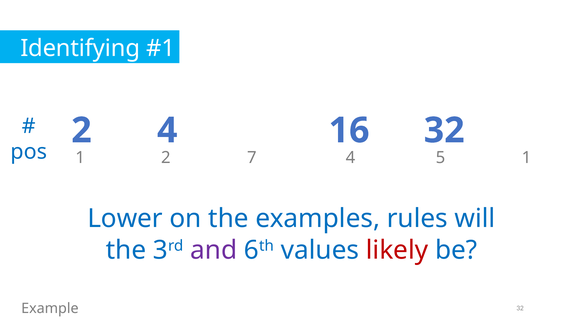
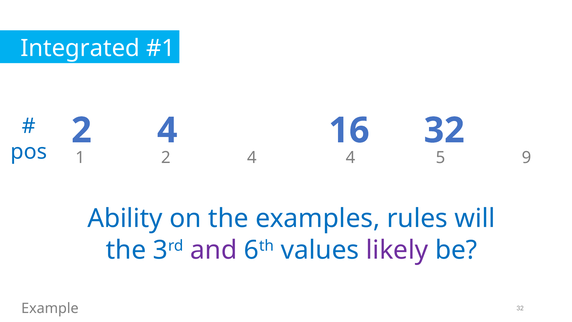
Identifying: Identifying -> Integrated (80, 48)
7: 7 -> 4 (252, 158)
1: 1 -> 9 (527, 158)
Lower: Lower -> Ability (125, 218)
likely colour: red -> purple (397, 250)
